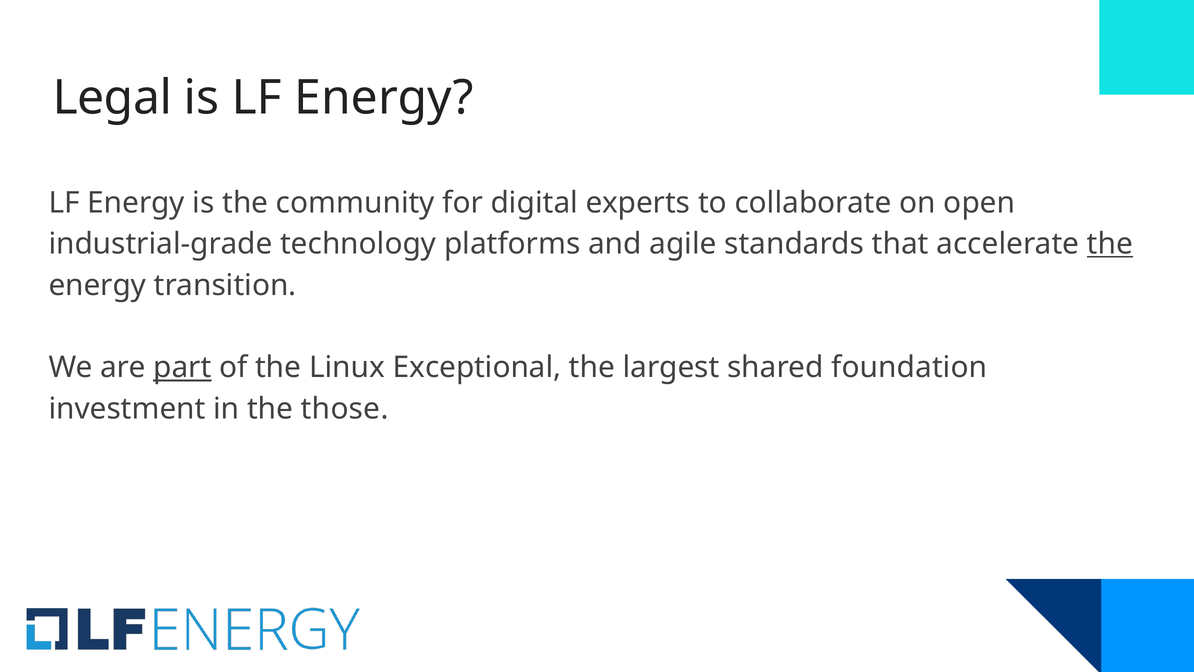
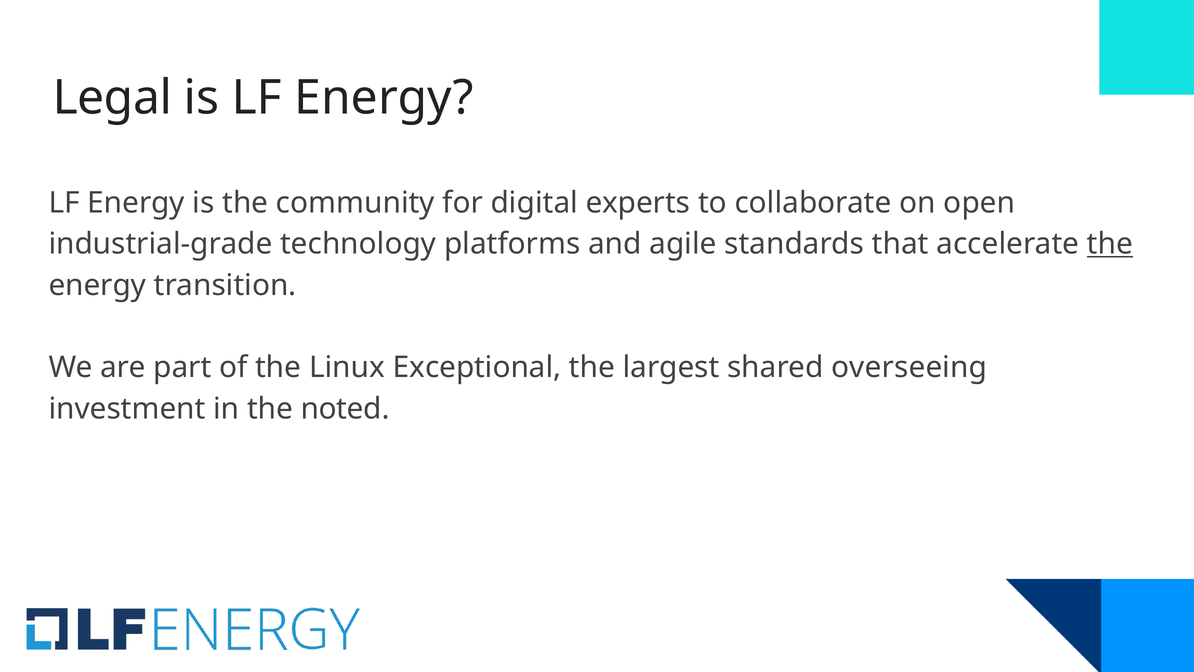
part underline: present -> none (182, 367)
foundation: foundation -> overseeing (909, 367)
those: those -> noted (345, 409)
